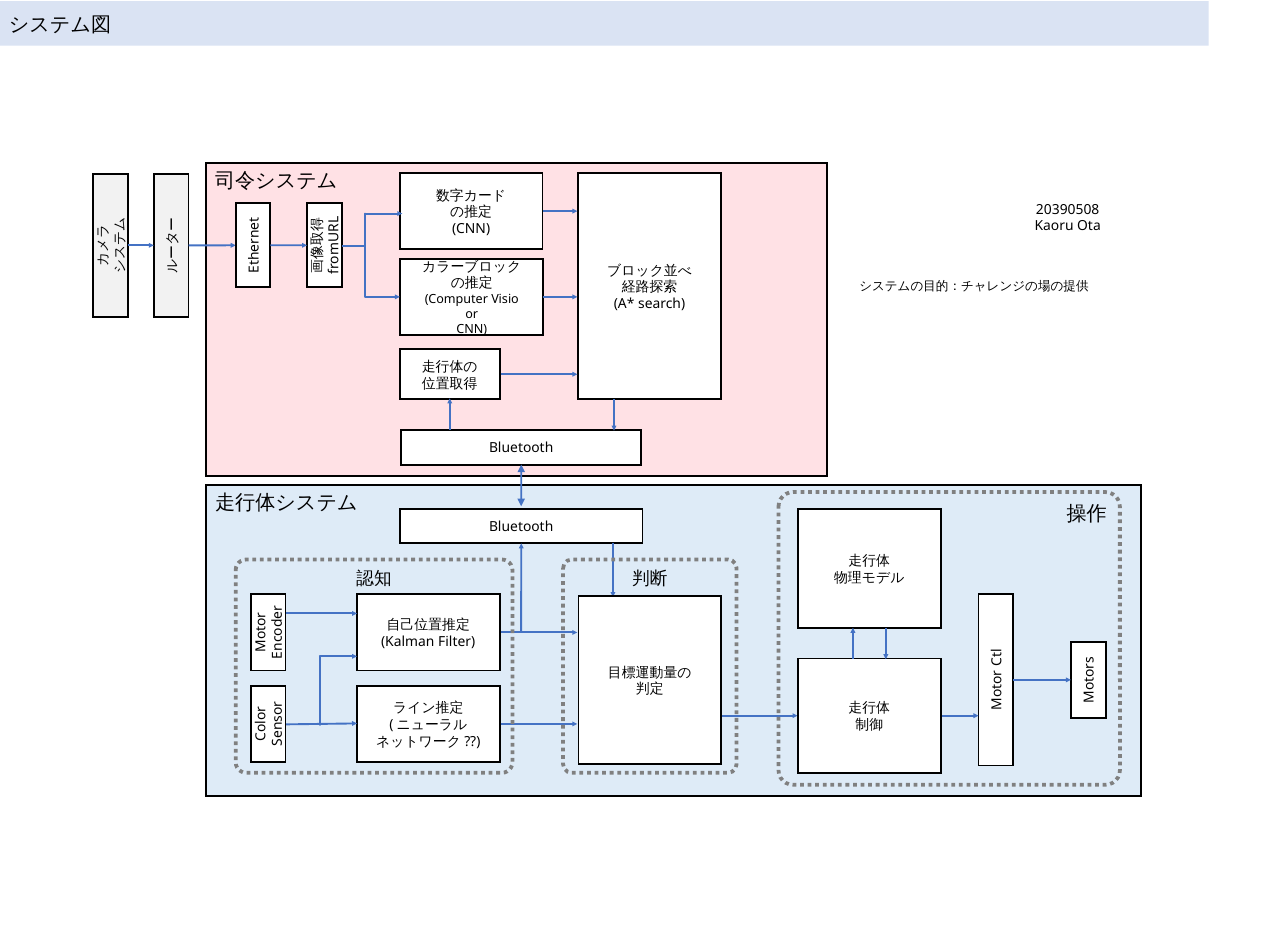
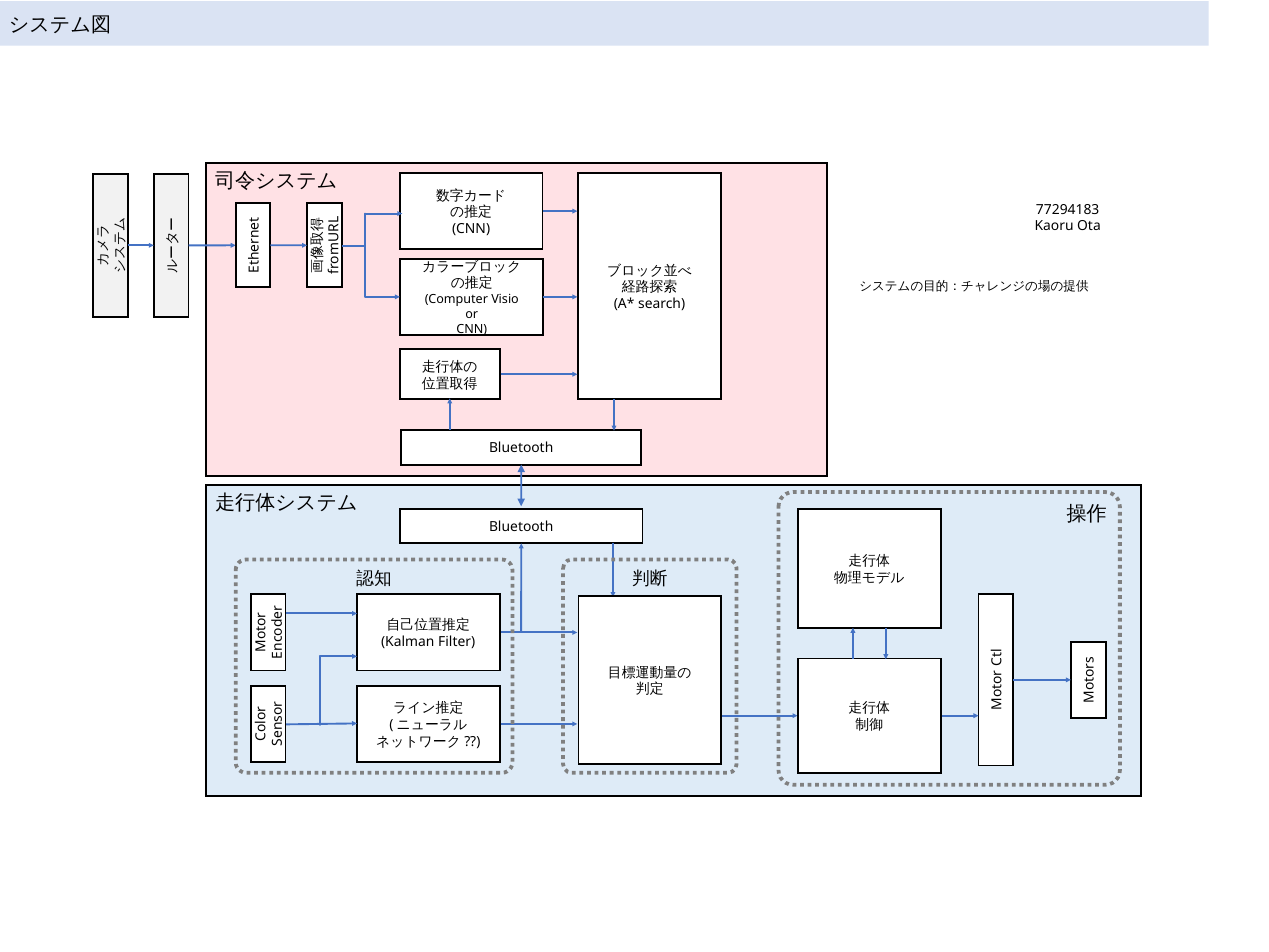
20390508: 20390508 -> 77294183 (1068, 210)
